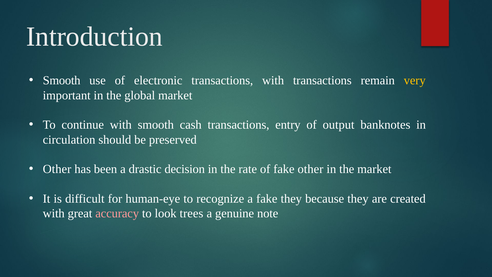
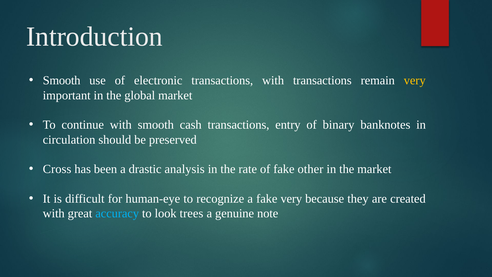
output: output -> binary (339, 125)
Other: Other -> Cross (57, 169)
decision: decision -> analysis (185, 169)
fake they: they -> very (291, 199)
accuracy colour: pink -> light blue (117, 213)
